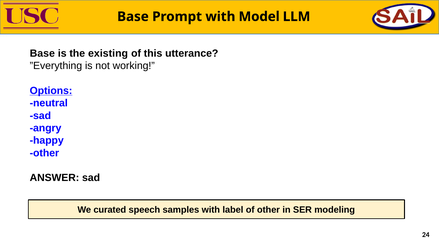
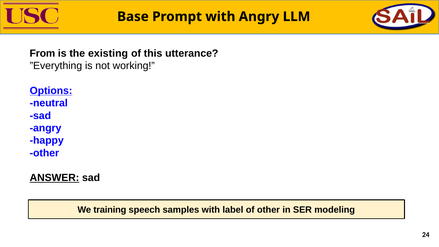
with Model: Model -> Angry (259, 17)
Base: Base -> From (42, 53)
ANSWER underline: none -> present (54, 178)
curated: curated -> training (110, 210)
